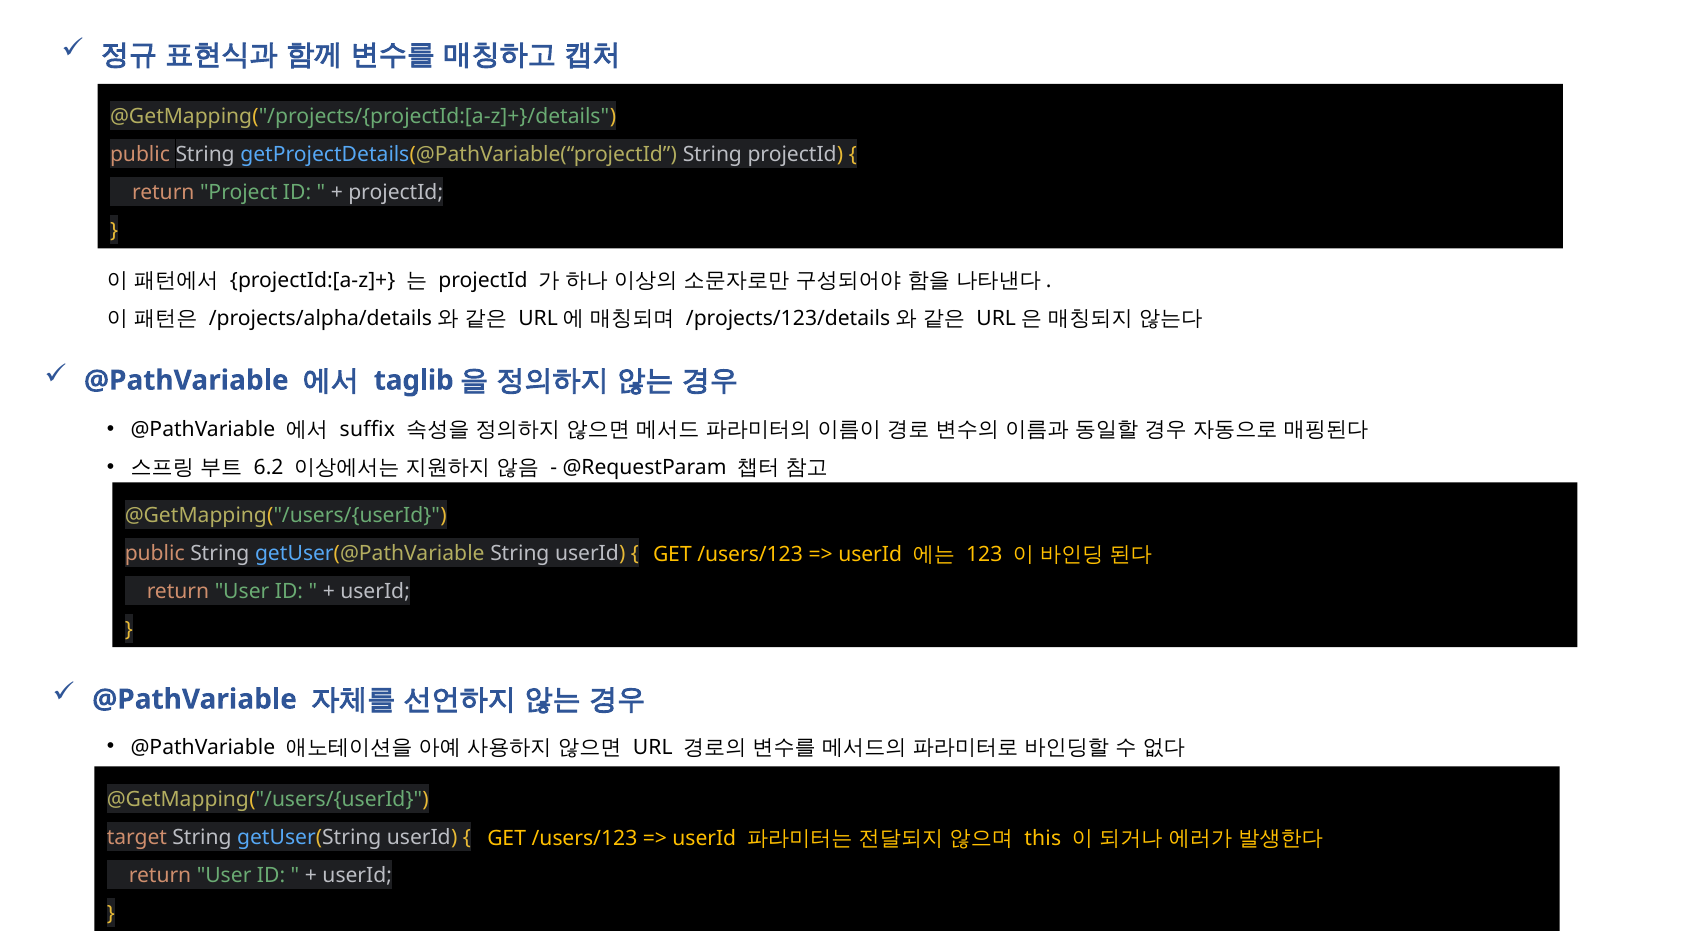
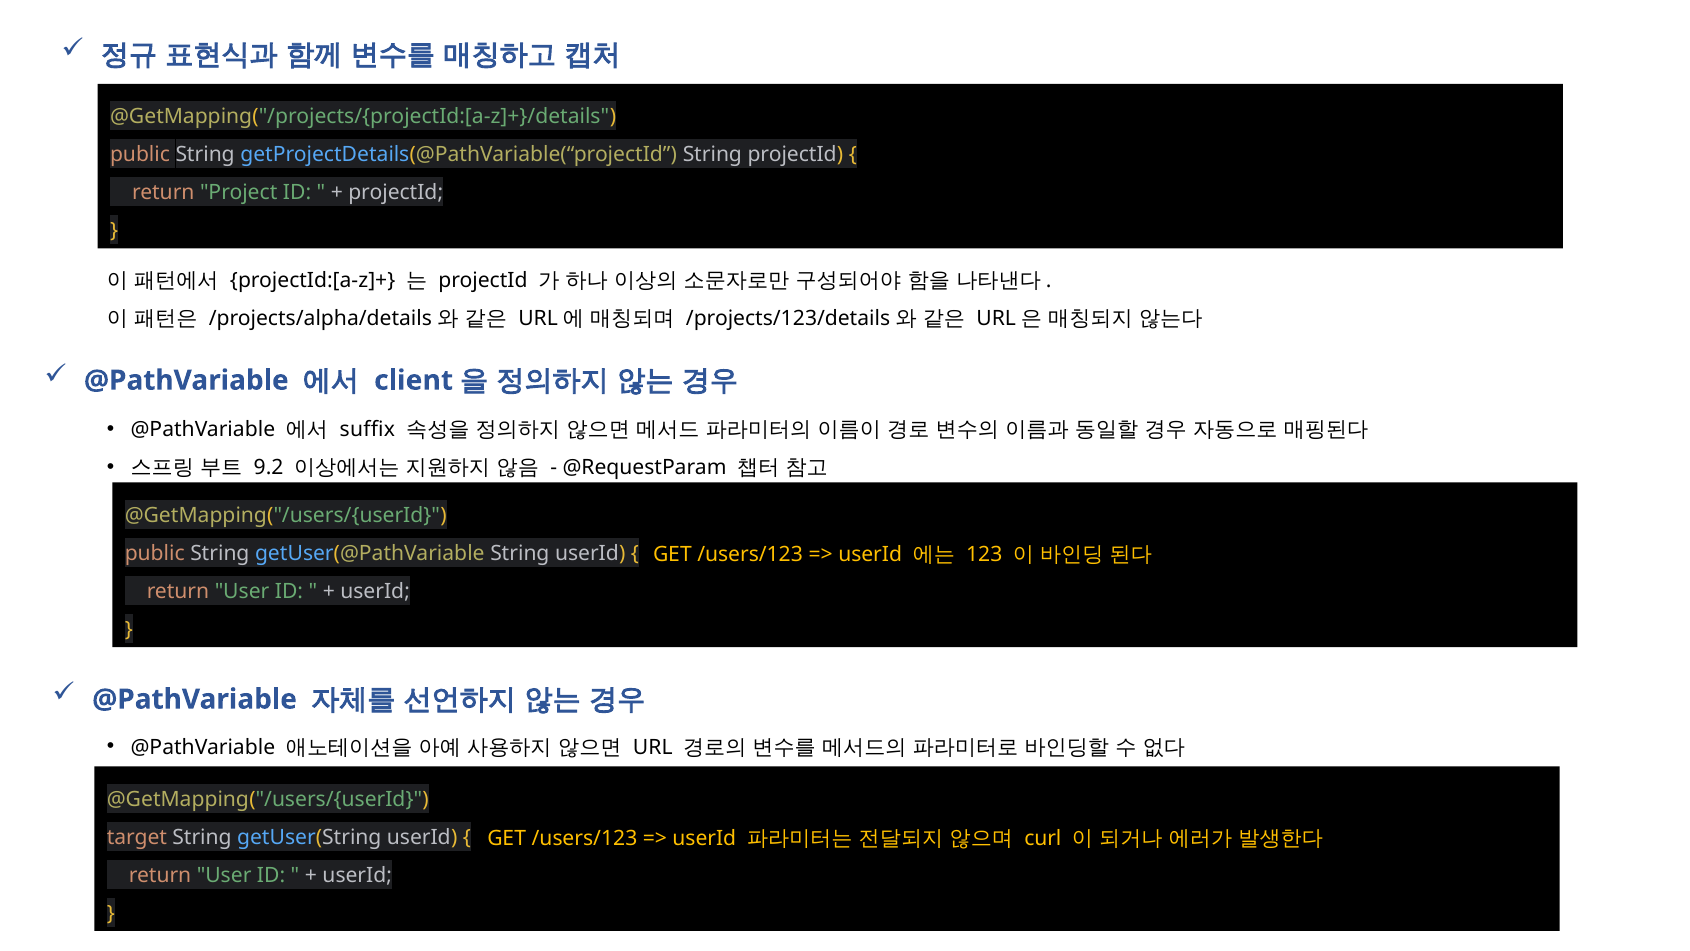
taglib: taglib -> client (414, 380)
6.2: 6.2 -> 9.2 (269, 468)
this: this -> curl (1043, 838)
